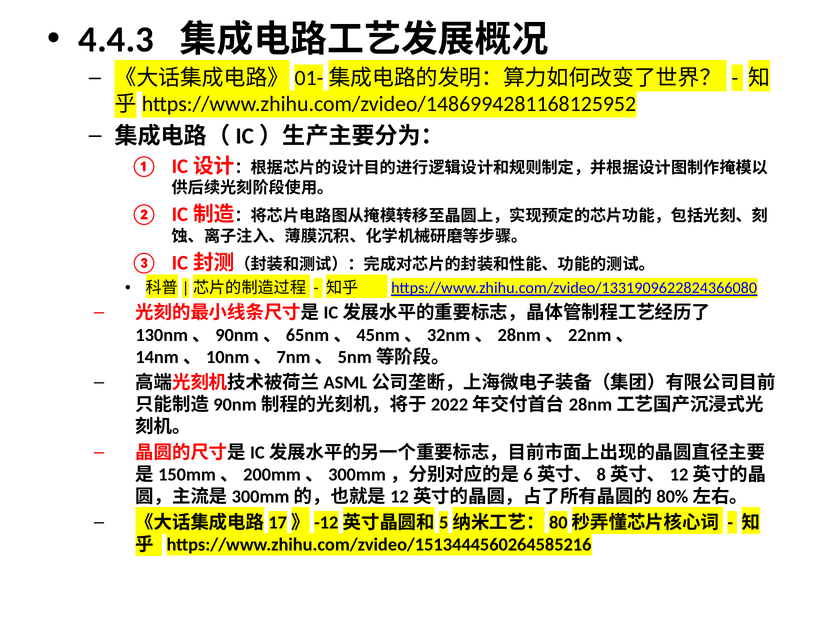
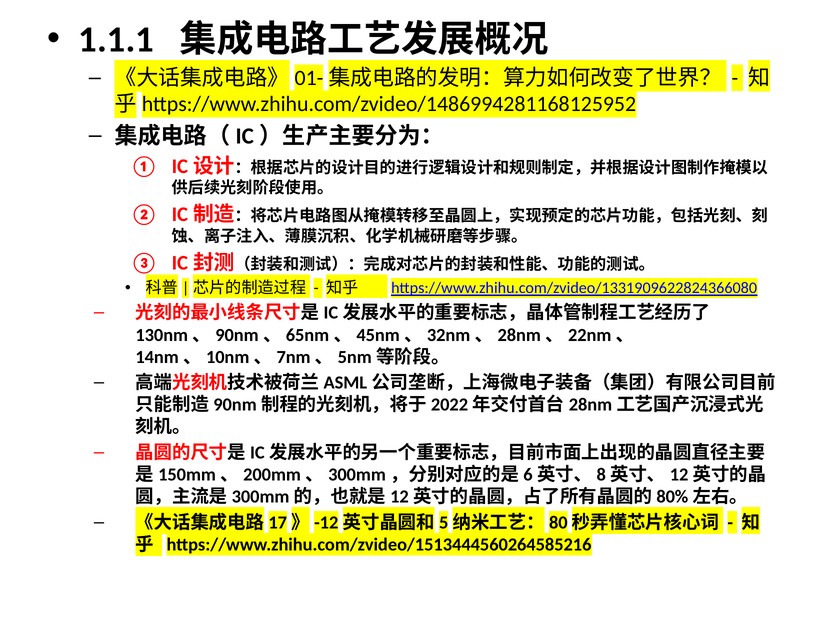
4.4.3: 4.4.3 -> 1.1.1 (116, 39)
